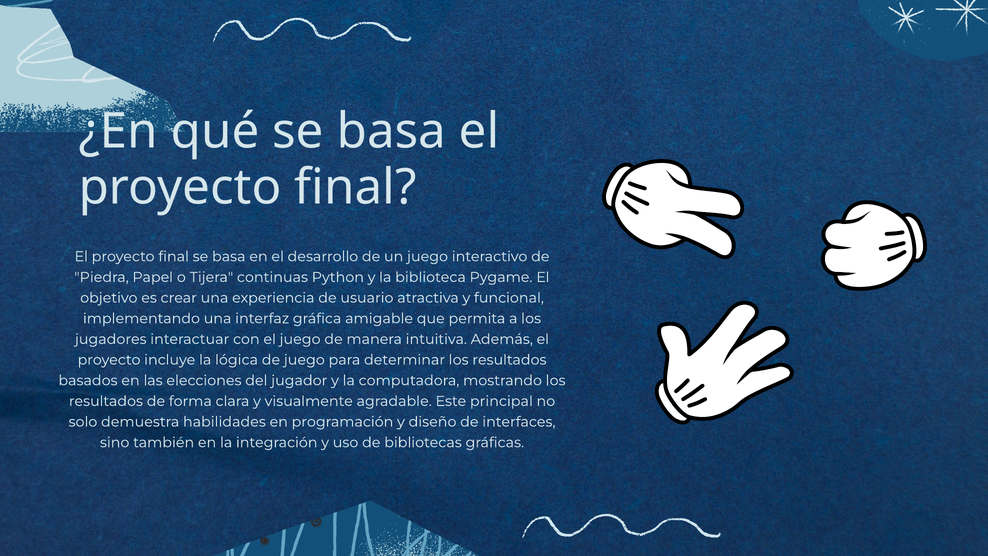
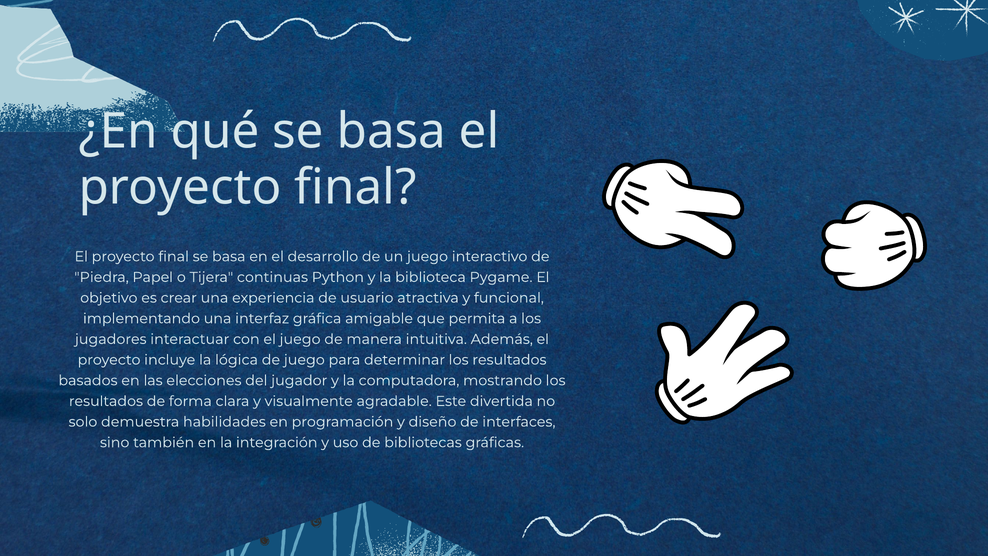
principal: principal -> divertida (501, 401)
